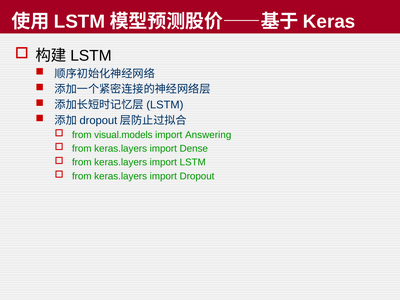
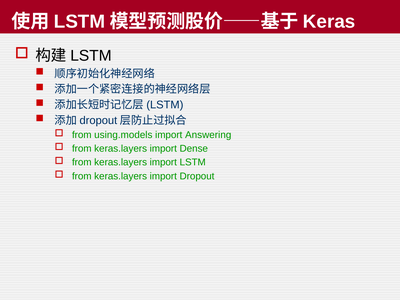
visual.models: visual.models -> using.models (123, 135)
